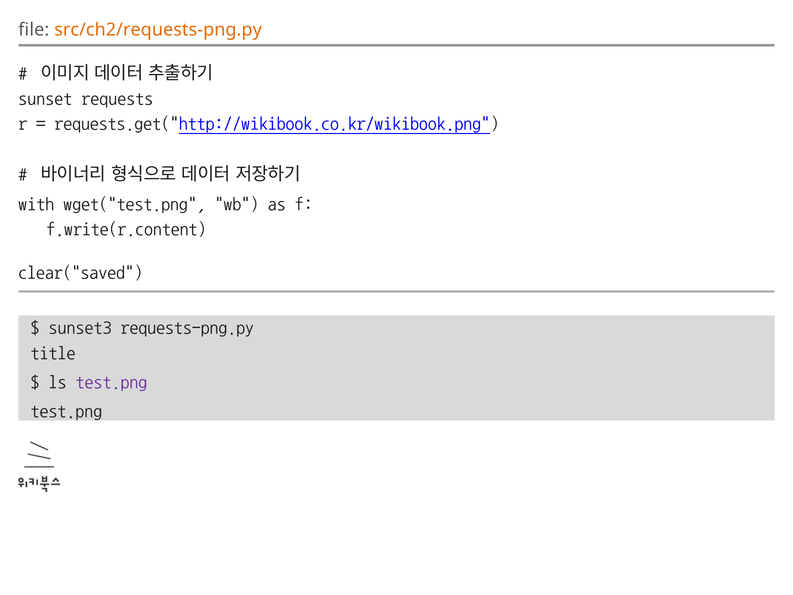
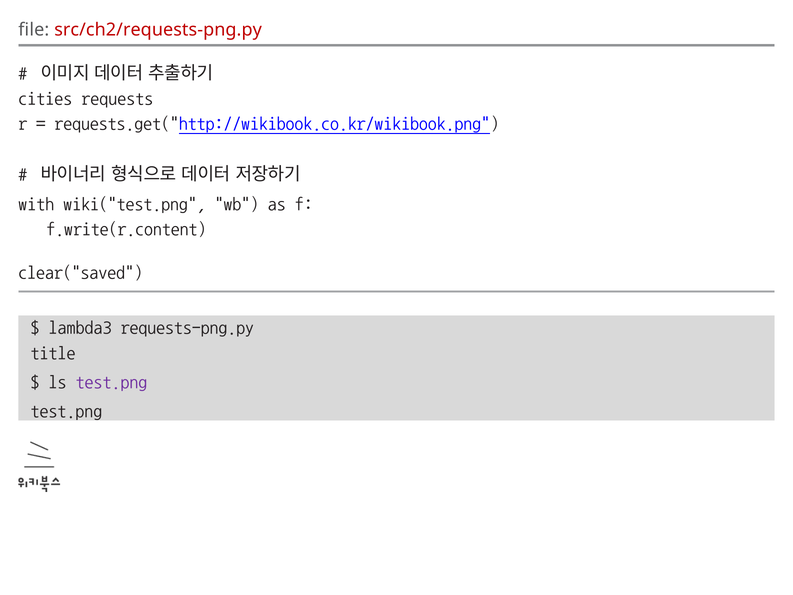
src/ch2/requests-png.py colour: orange -> red (158, 30)
sunset: sunset -> cities (45, 98)
wget("test.png: wget("test.png -> wiki("test.png (135, 204)
sunset3: sunset3 -> lambda3 (80, 327)
